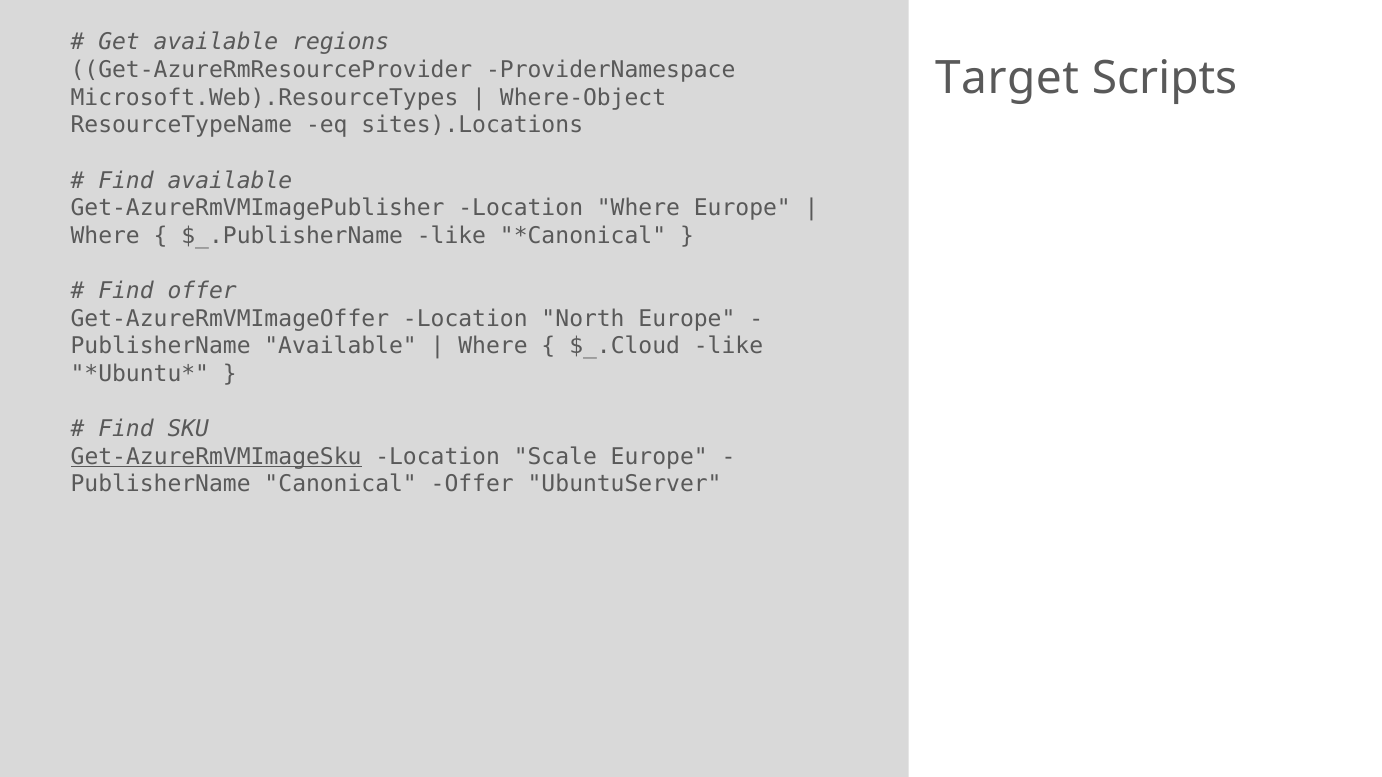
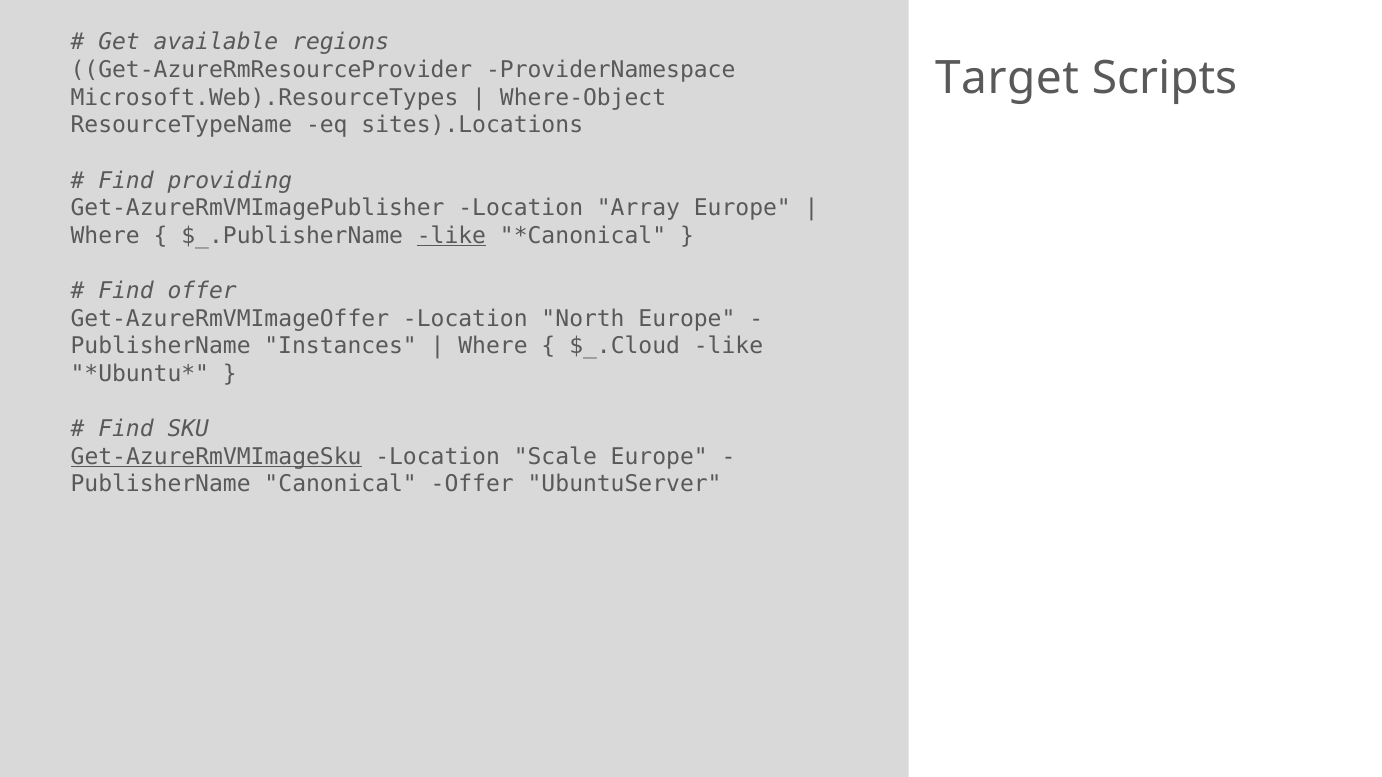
Find available: available -> providing (230, 181)
Location Where: Where -> Array (638, 208)
like underline: none -> present (451, 236)
PublisherName Available: Available -> Instances (341, 346)
